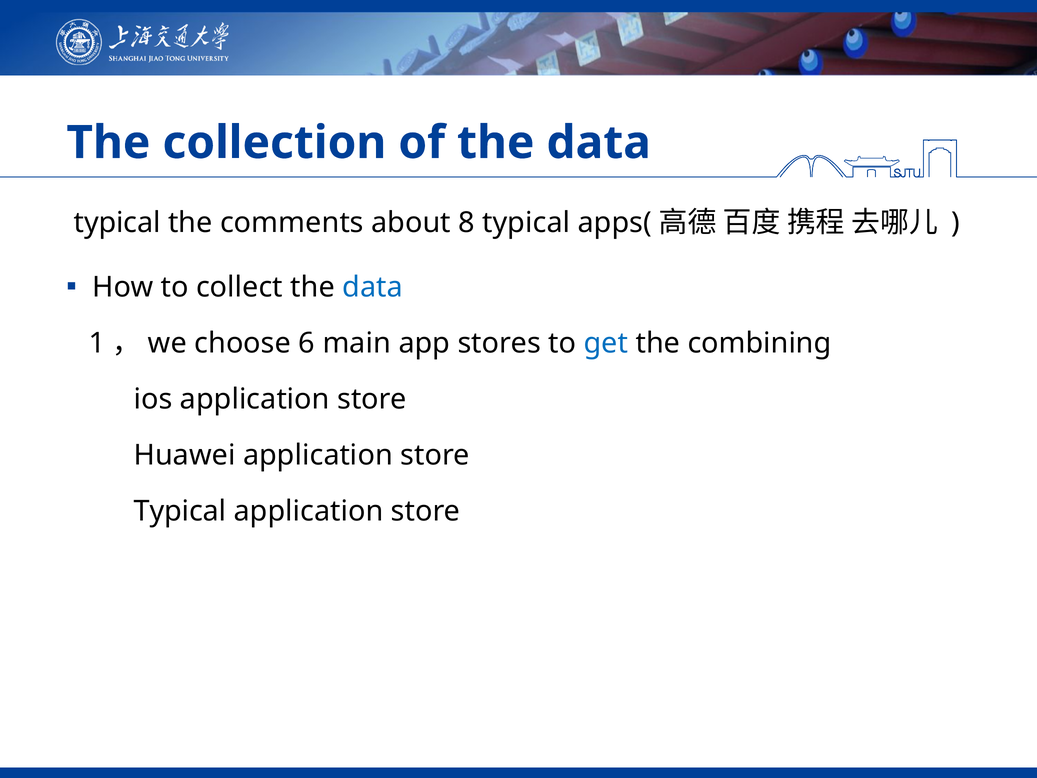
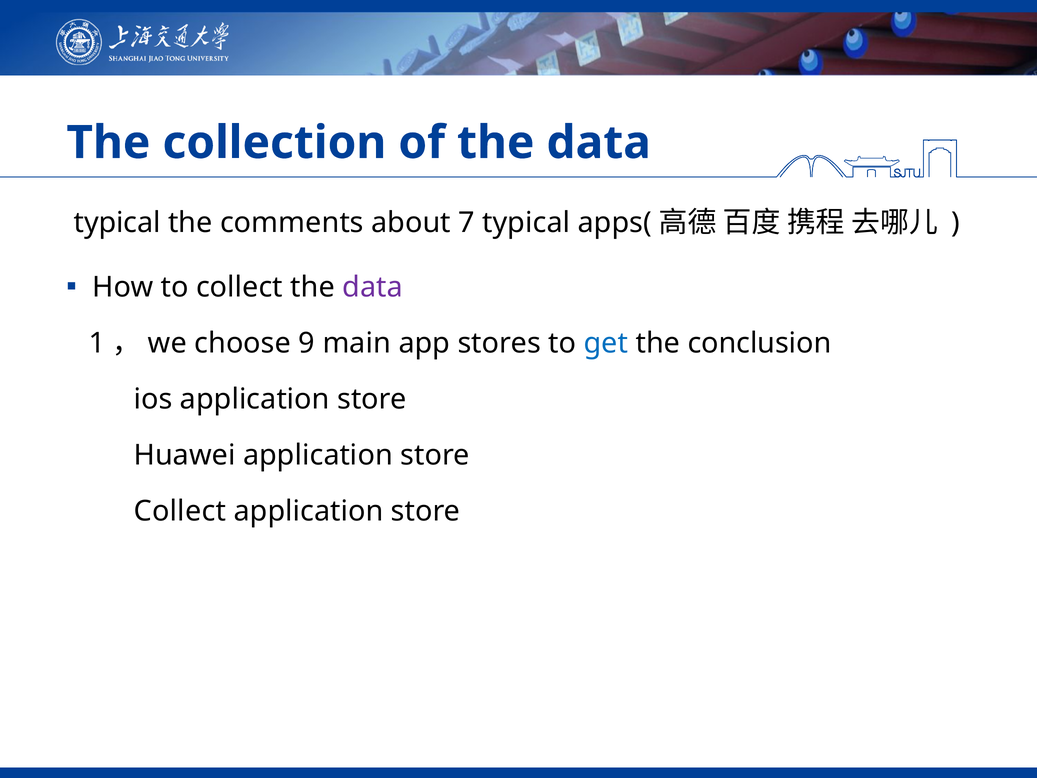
8: 8 -> 7 (467, 223)
data colour: blue -> purple (373, 287)
6: 6 -> 9 (307, 343)
combining: combining -> conclusion (760, 343)
Typical: Typical -> Collect (180, 511)
